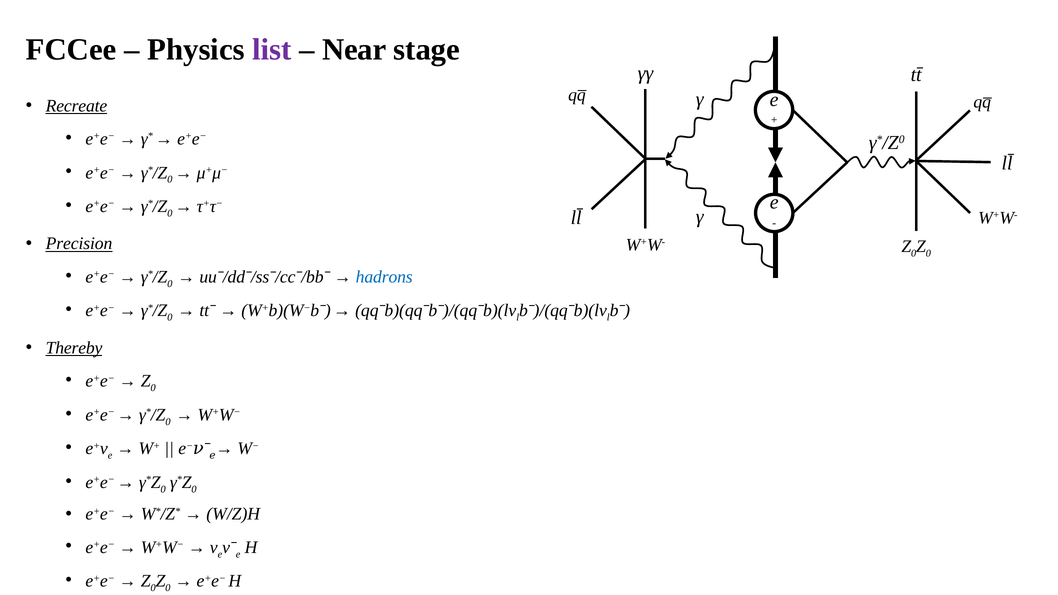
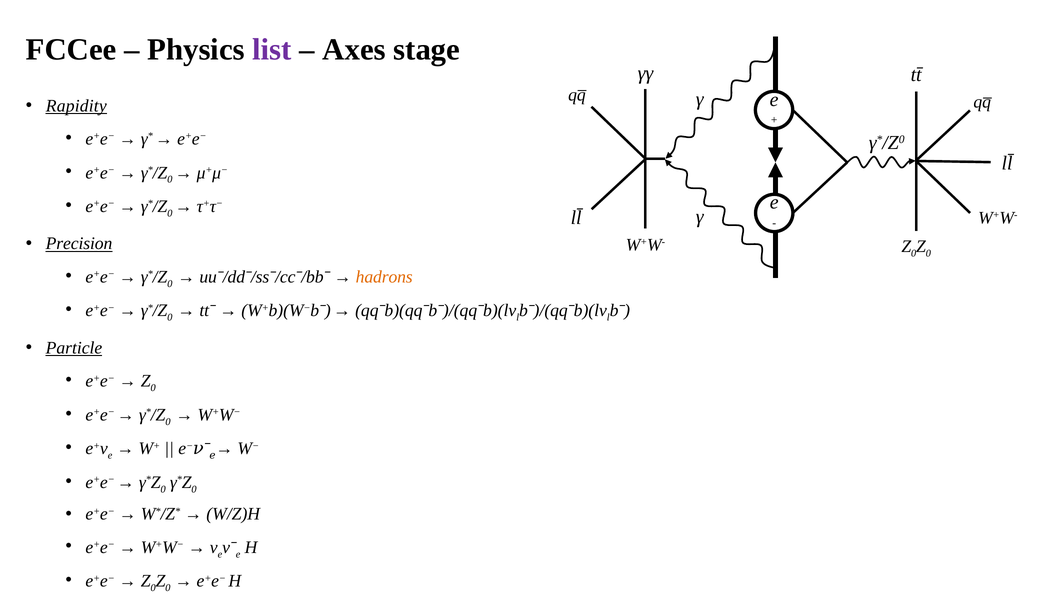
Near: Near -> Axes (354, 49)
Recreate: Recreate -> Rapidity (76, 106)
hadrons colour: blue -> orange (384, 277)
Thereby: Thereby -> Particle (74, 348)
